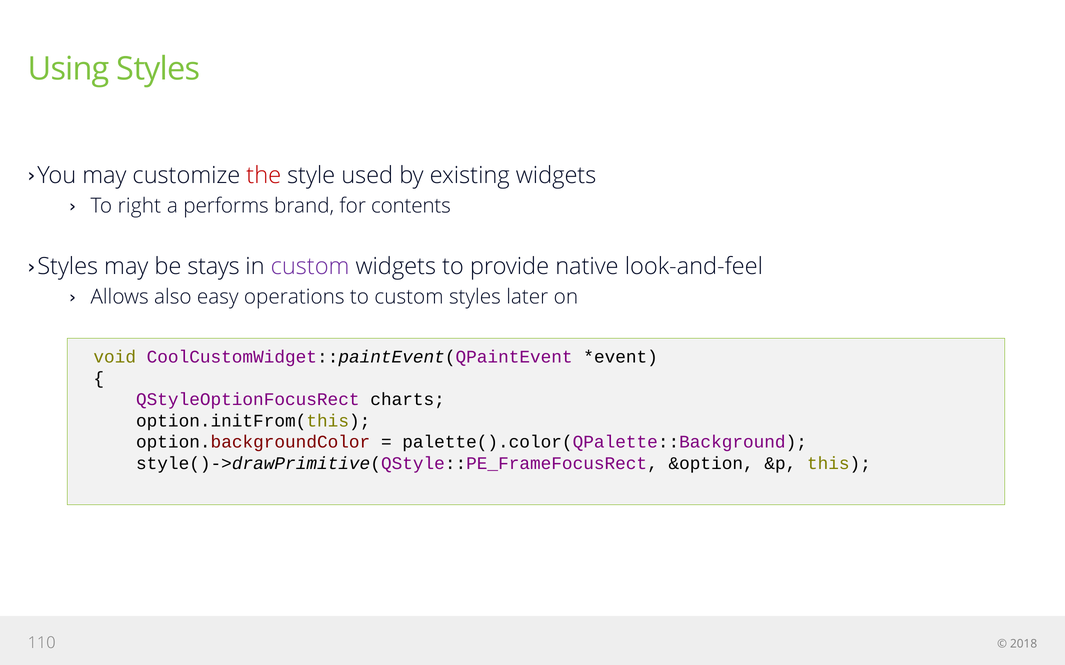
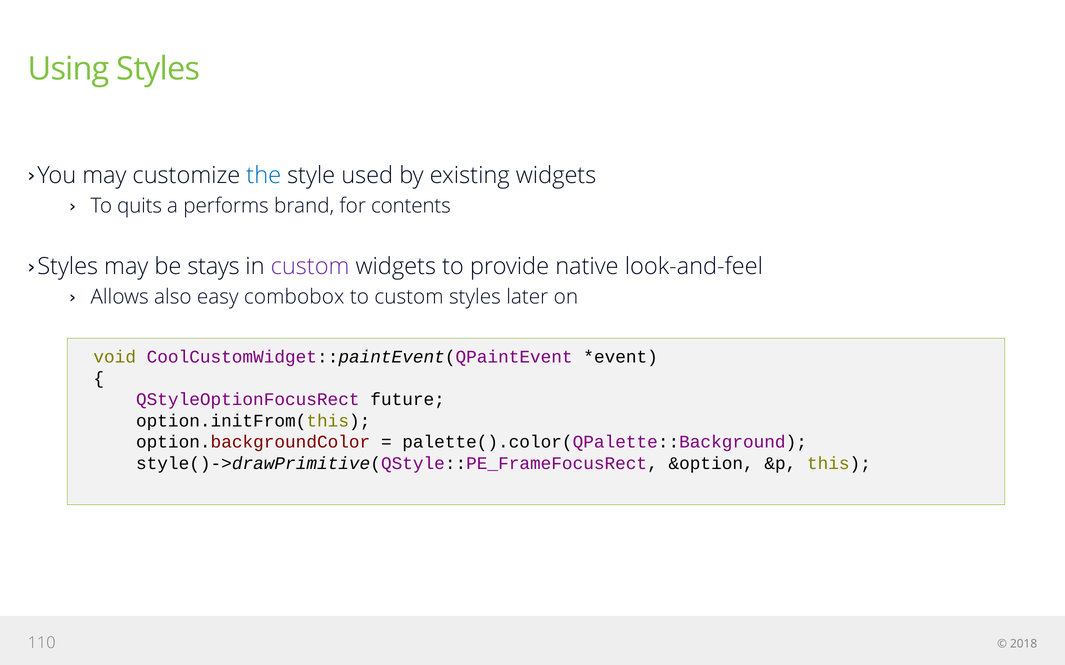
the colour: red -> blue (264, 176)
right: right -> quits (140, 206)
operations: operations -> combobox (294, 297)
charts: charts -> future (408, 400)
